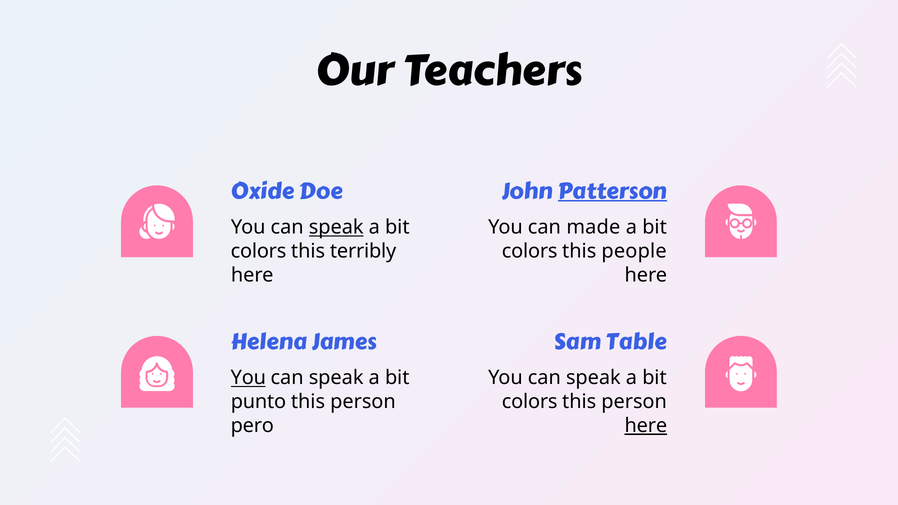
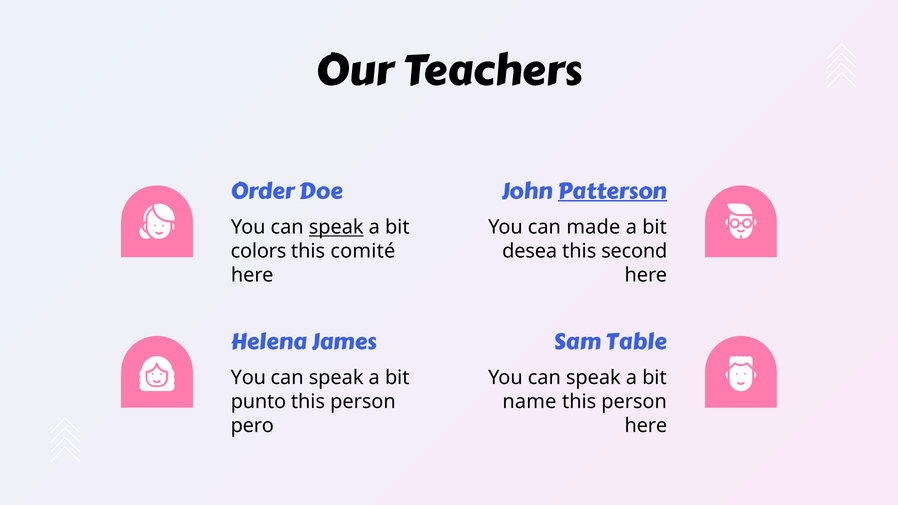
Oxide: Oxide -> Order (263, 191)
terribly: terribly -> comité (363, 251)
colors: colors -> desea (530, 251)
people: people -> second (634, 251)
You underline: present -> none (248, 378)
colors: colors -> name (529, 402)
here underline: present -> none (646, 426)
